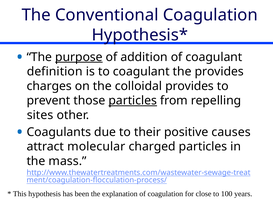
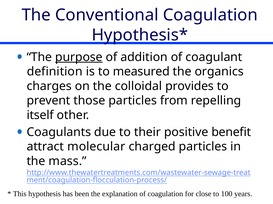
to coagulant: coagulant -> measured (141, 72)
the provides: provides -> organics (219, 72)
particles underline: present -> none (133, 101)
sites: sites -> itself (40, 116)
causes: causes -> benefit (231, 133)
